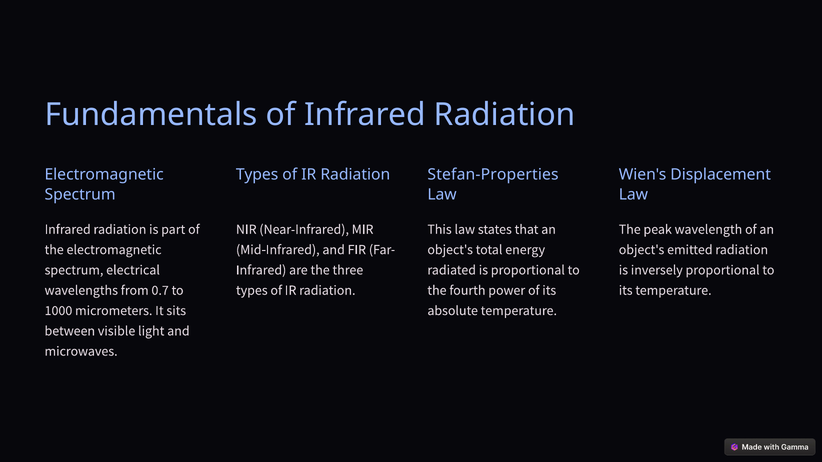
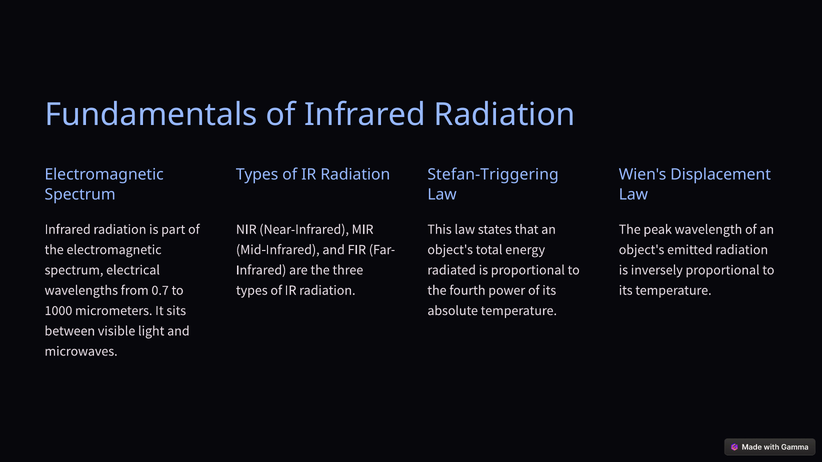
Stefan-Properties: Stefan-Properties -> Stefan-Triggering (493, 175)
